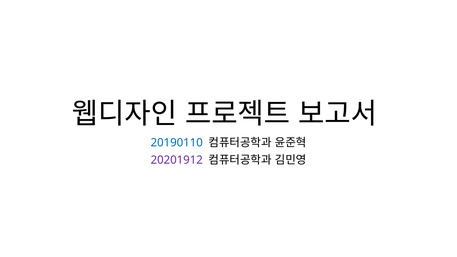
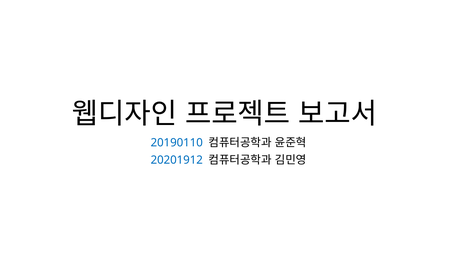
20201912 colour: purple -> blue (177, 160)
